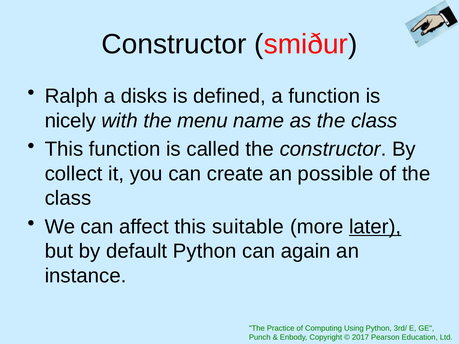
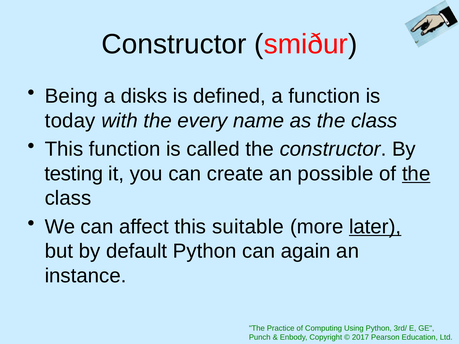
Ralph: Ralph -> Being (71, 96)
nicely: nicely -> today (70, 121)
menu: menu -> every (202, 121)
collect: collect -> testing (74, 174)
the underline: none -> present (416, 174)
